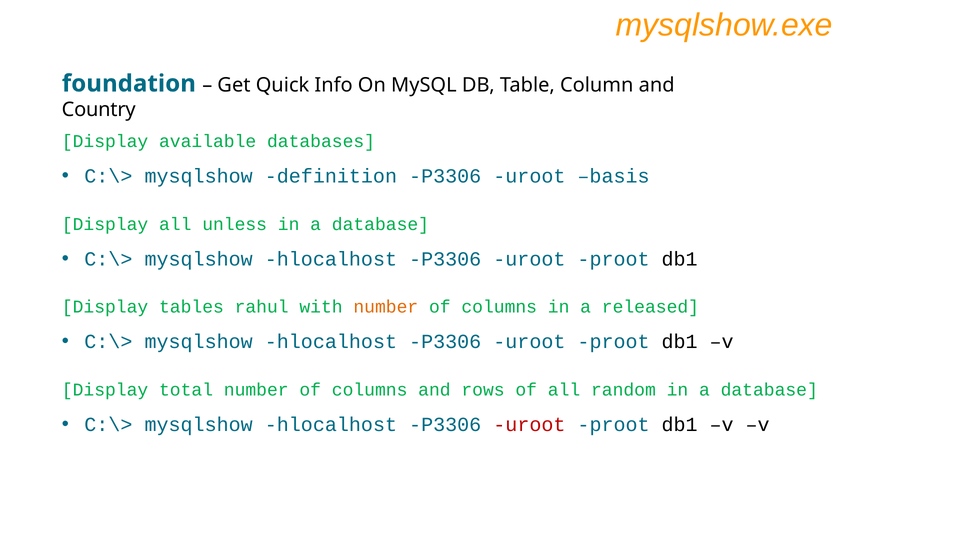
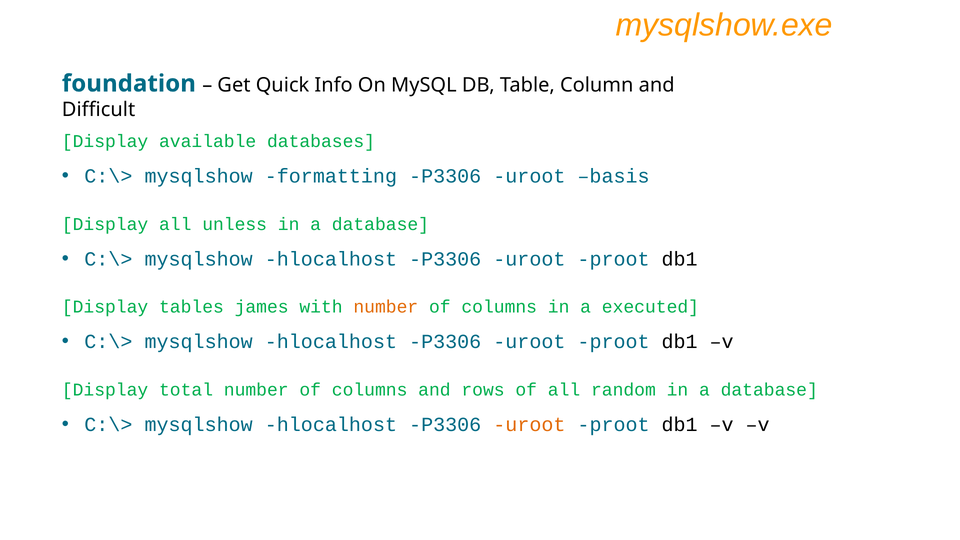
Country: Country -> Difficult (99, 110)
definition: definition -> formatting (331, 176)
rahul: rahul -> james (262, 307)
released: released -> executed (650, 307)
uroot colour: red -> orange (529, 425)
